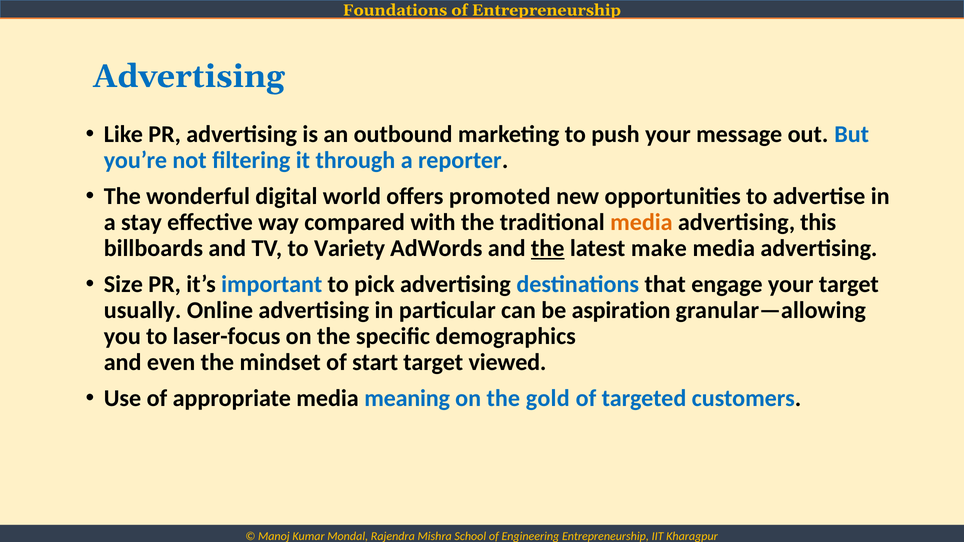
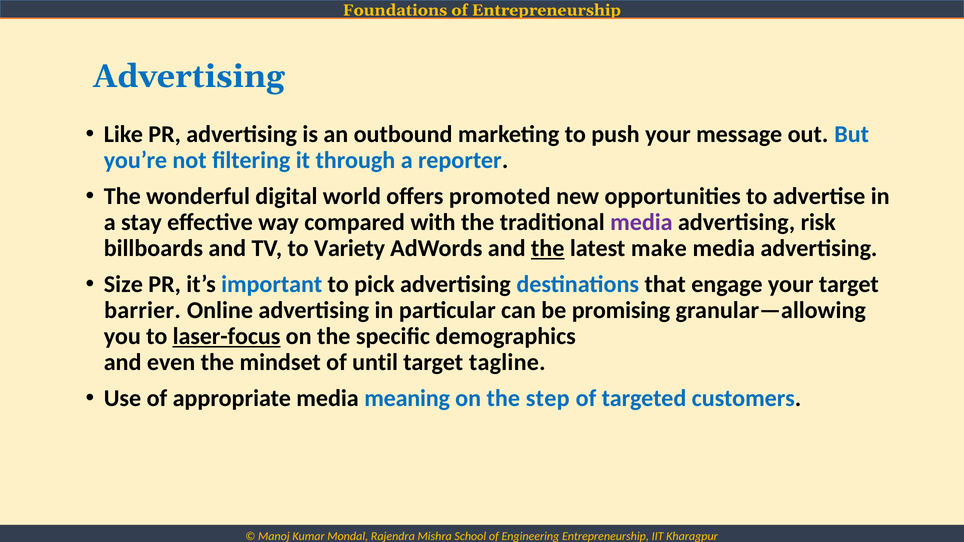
media colour: orange -> purple (641, 222)
this: this -> risk (818, 222)
usually: usually -> barrier (143, 310)
aspiration: aspiration -> promising (621, 310)
laser-focus underline: none -> present (227, 336)
start: start -> until (375, 362)
viewed: viewed -> tagline (507, 362)
gold: gold -> step (548, 398)
